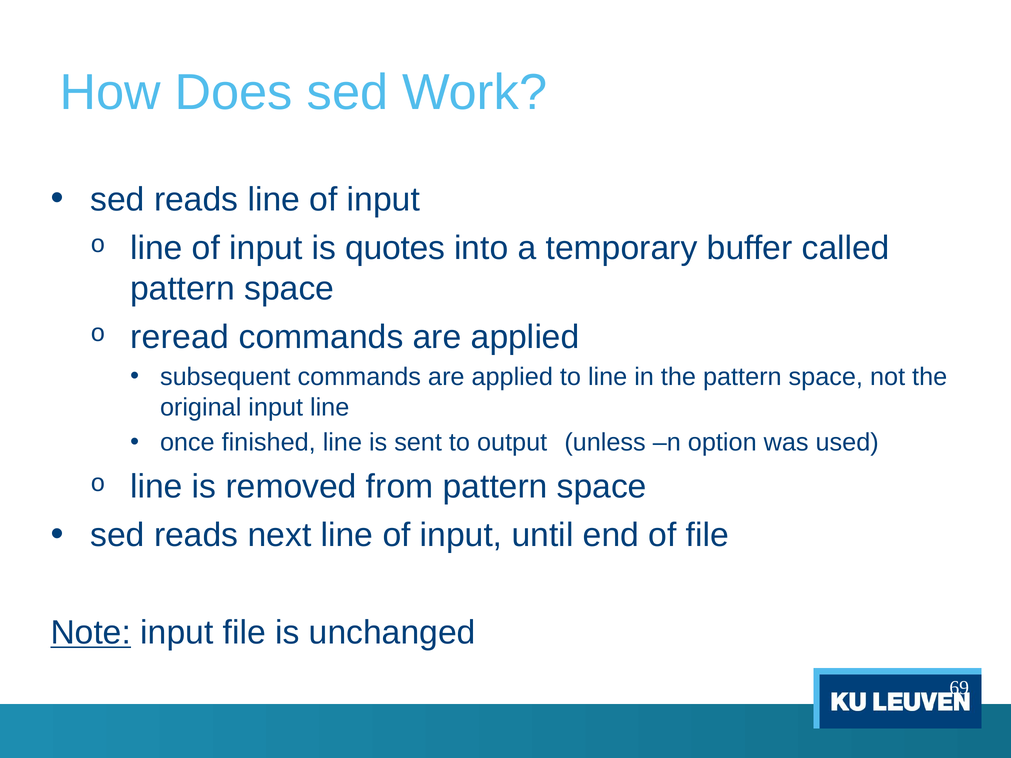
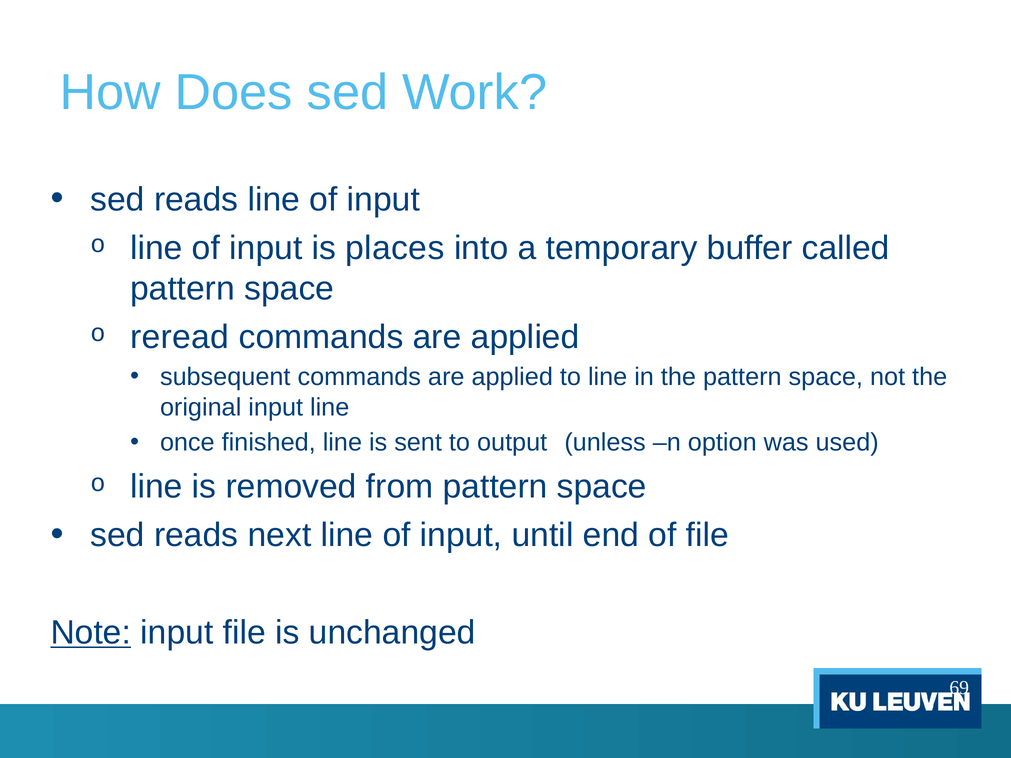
quotes: quotes -> places (395, 248)
